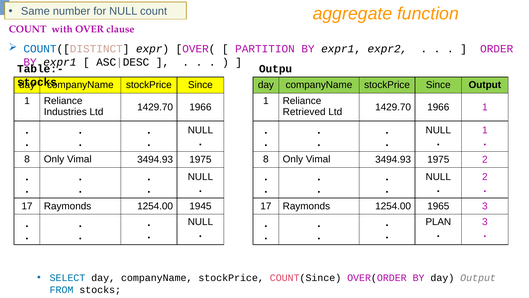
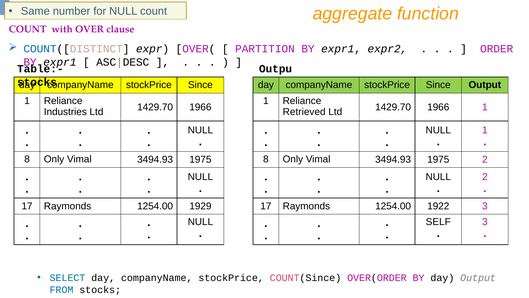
1945: 1945 -> 1929 (200, 206)
1965: 1965 -> 1922 (438, 206)
PLAN: PLAN -> SELF (438, 222)
